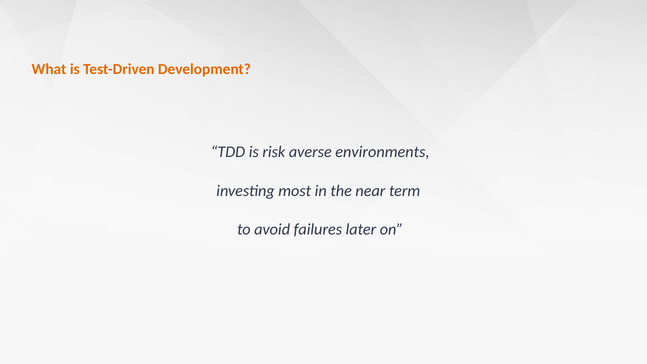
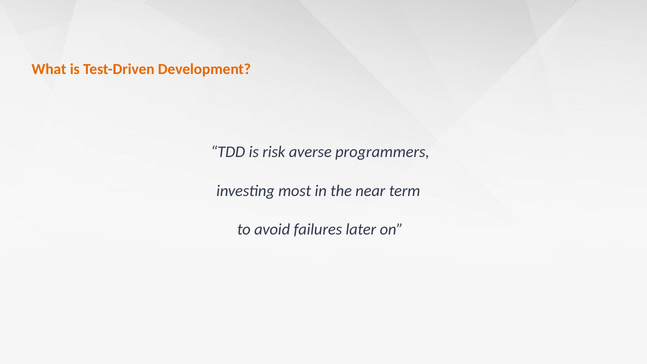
environments: environments -> programmers (382, 152)
